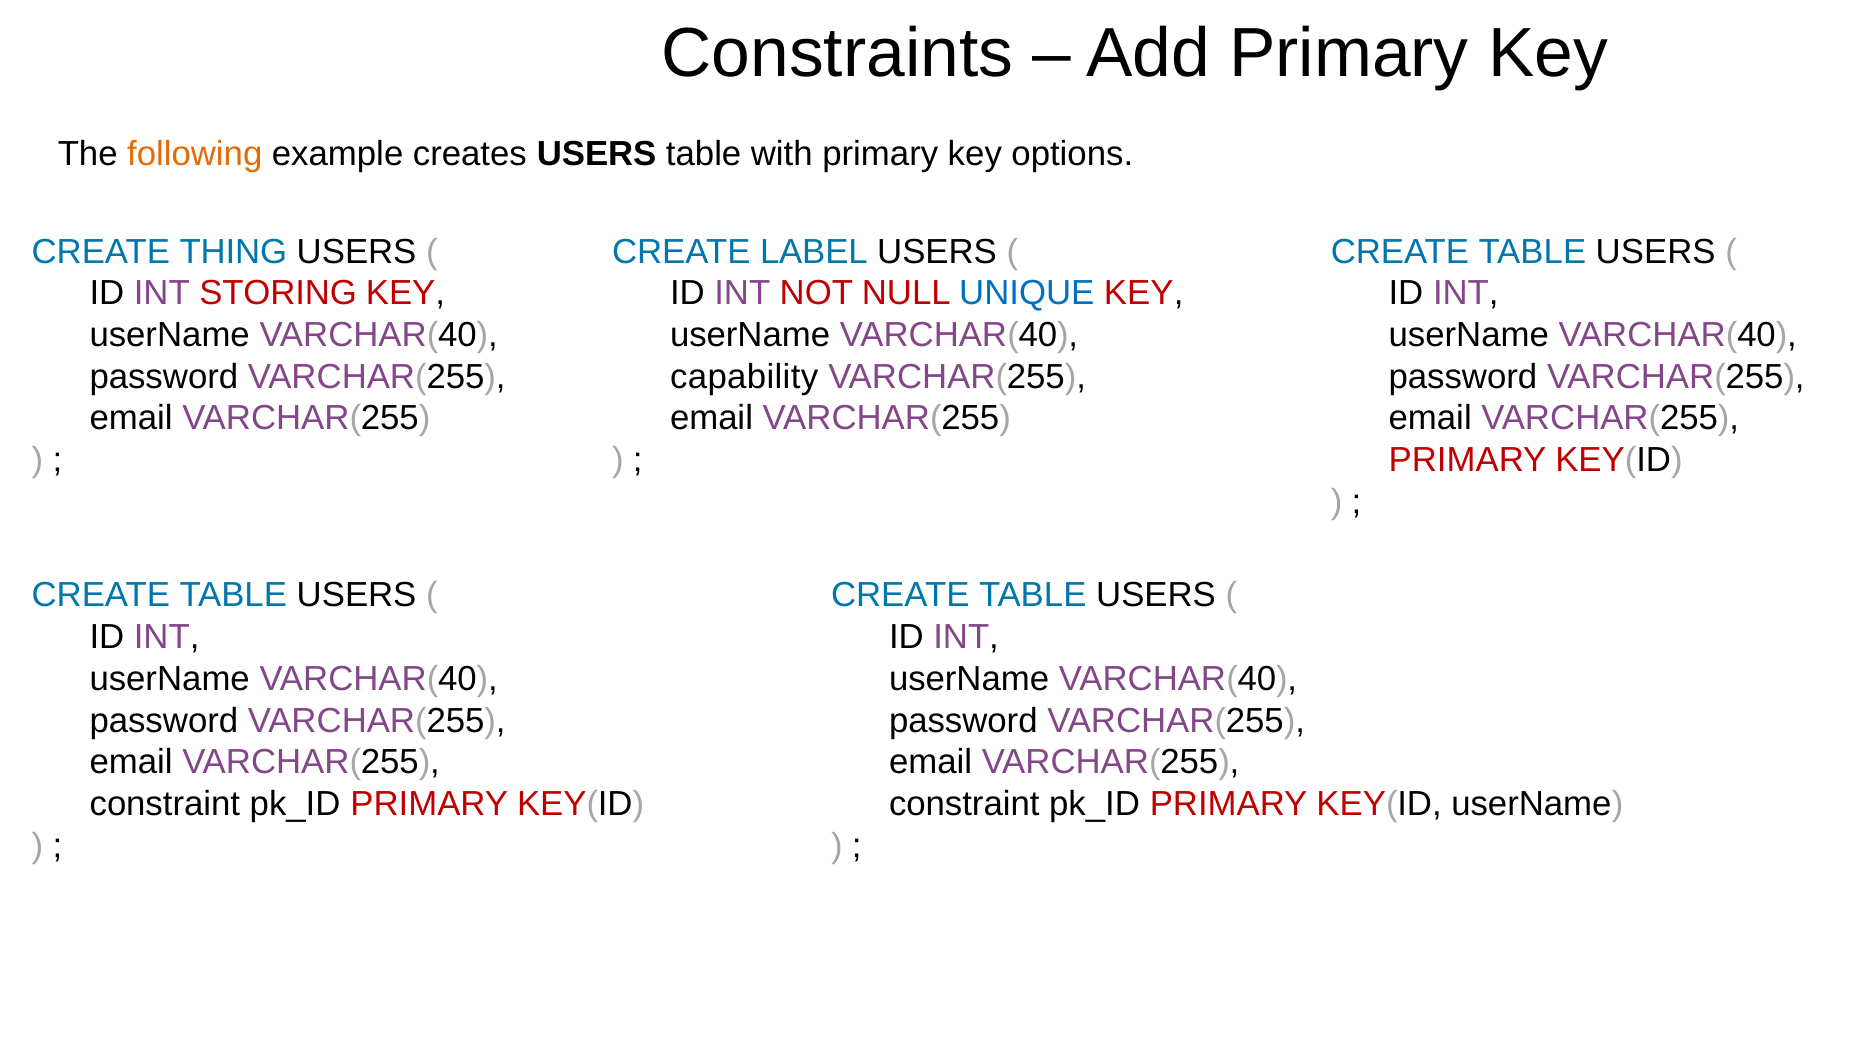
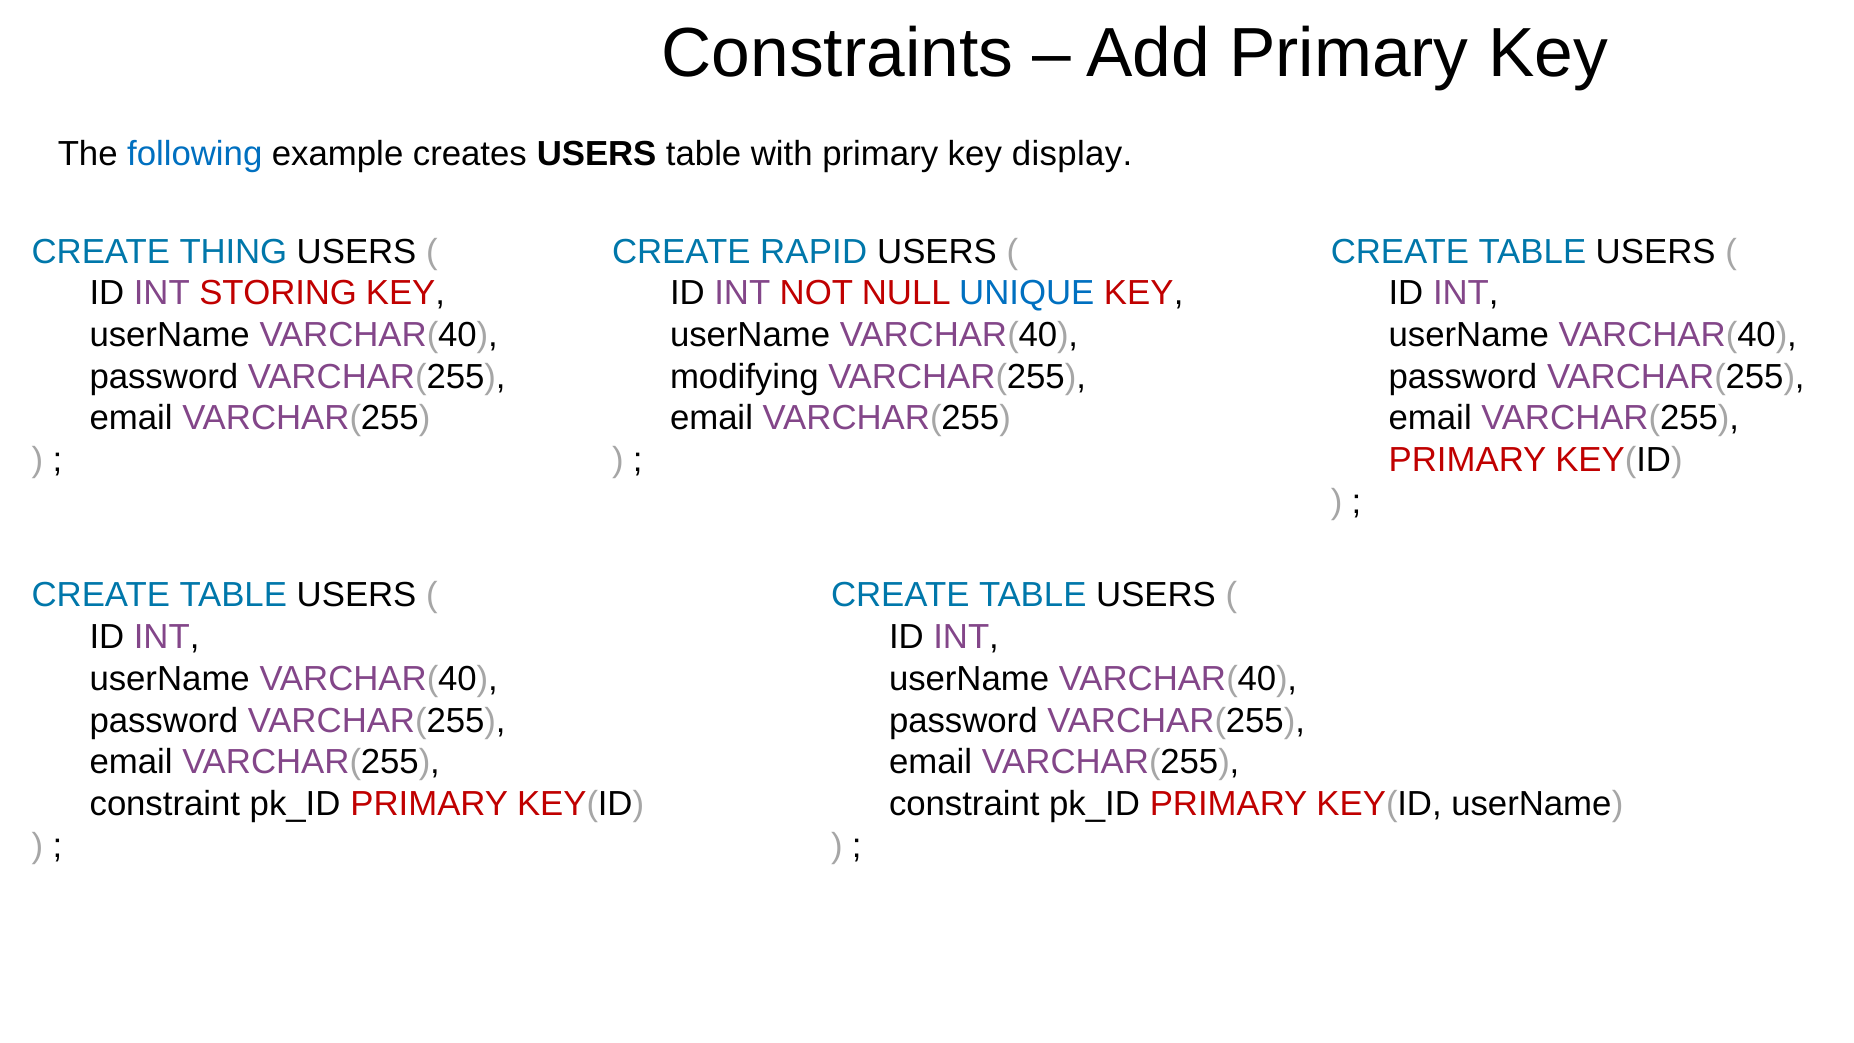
following colour: orange -> blue (195, 154)
options: options -> display (1072, 154)
LABEL: LABEL -> RAPID (814, 252)
capability: capability -> modifying (744, 377)
